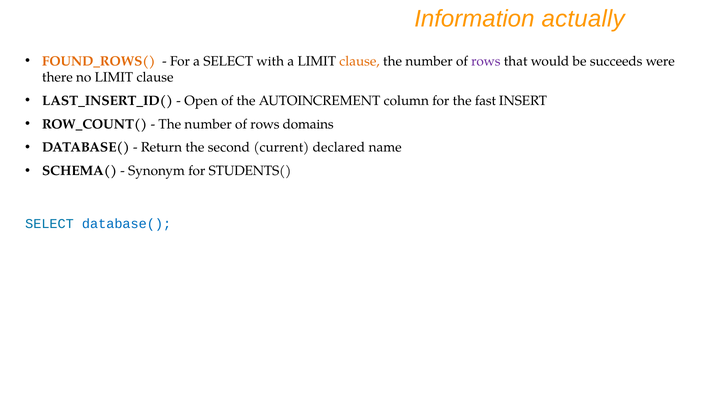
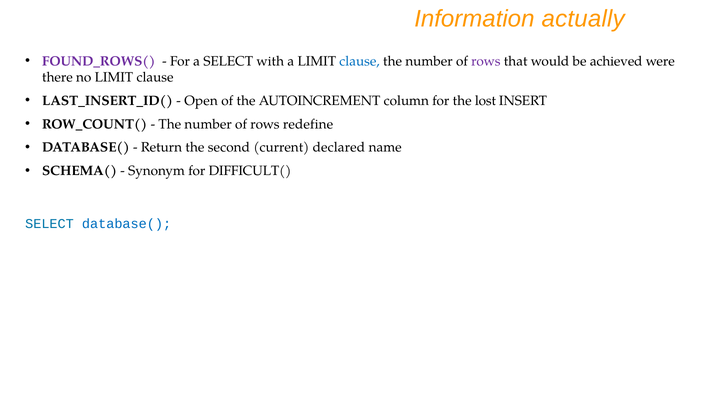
FOUND_ROWS( colour: orange -> purple (99, 61)
clause colour: orange -> blue (360, 61)
succeeds: succeeds -> achieved (616, 61)
fast: fast -> lost (485, 101)
domains: domains -> redefine (308, 124)
STUDENTS(: STUDENTS( -> DIFFICULT( (250, 171)
